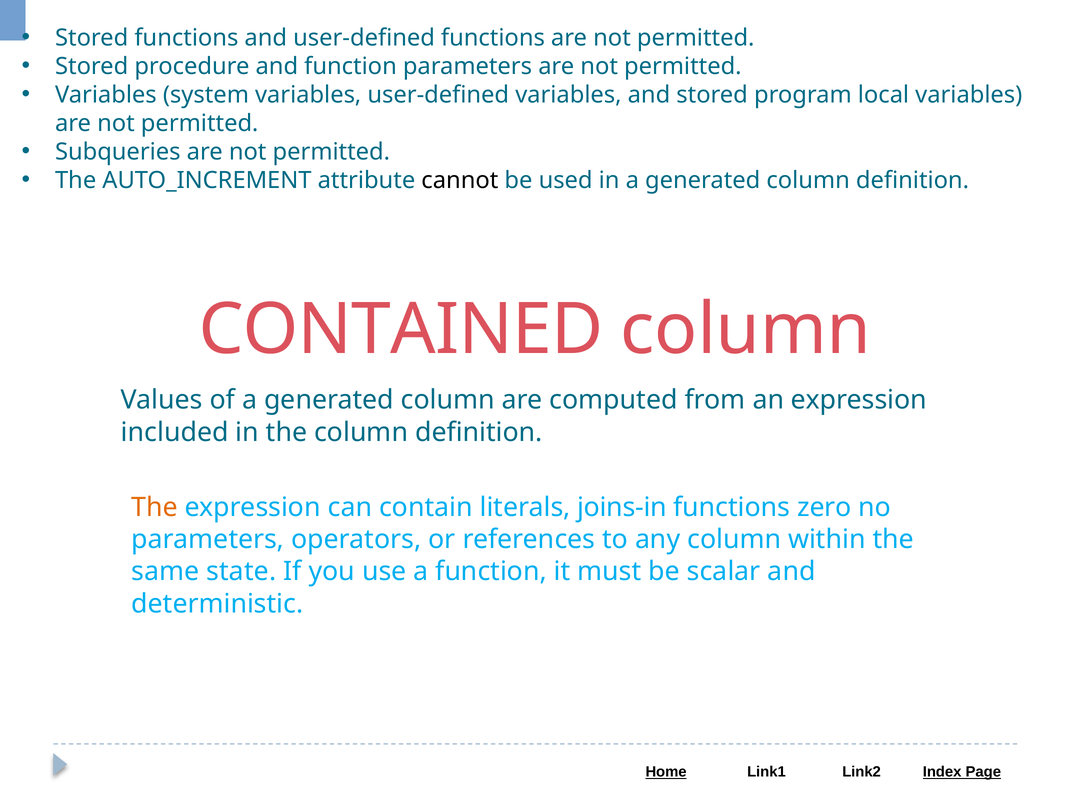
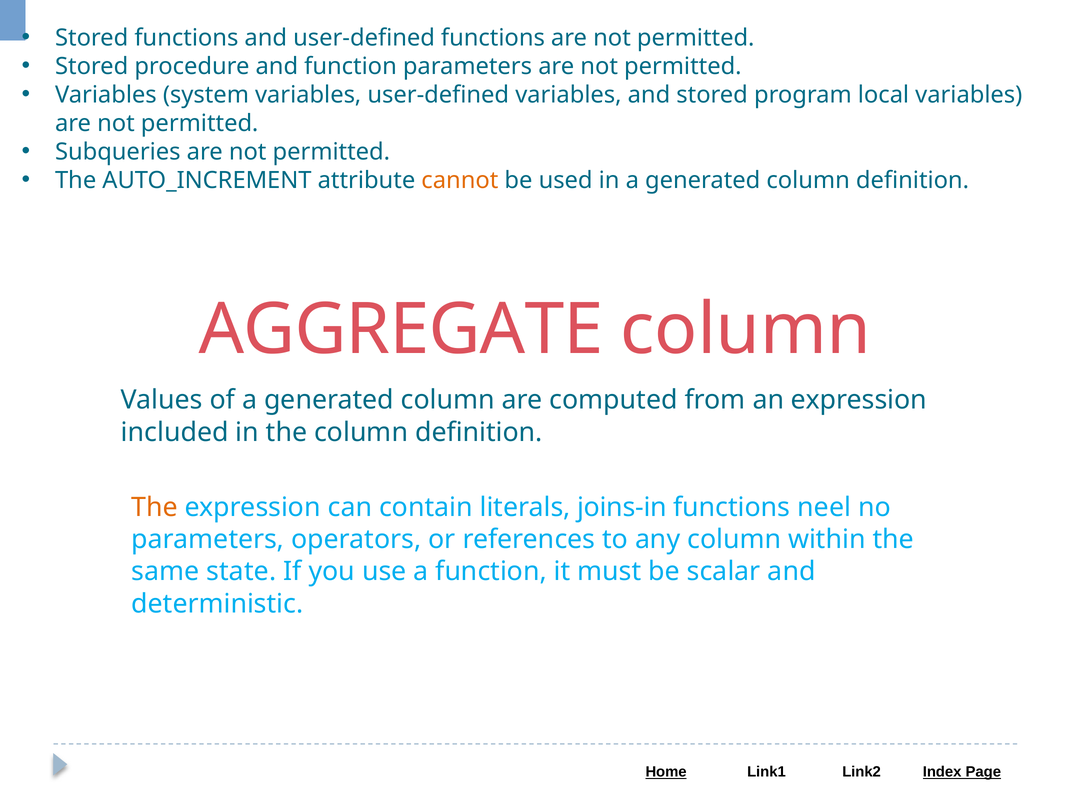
cannot colour: black -> orange (460, 180)
CONTAINED: CONTAINED -> AGGREGATE (401, 330)
zero: zero -> neel (824, 508)
